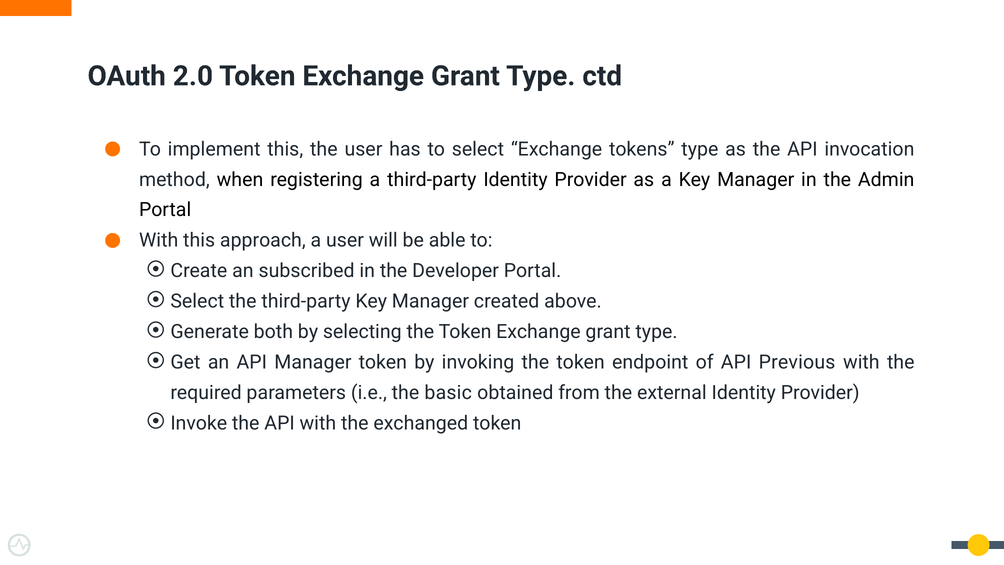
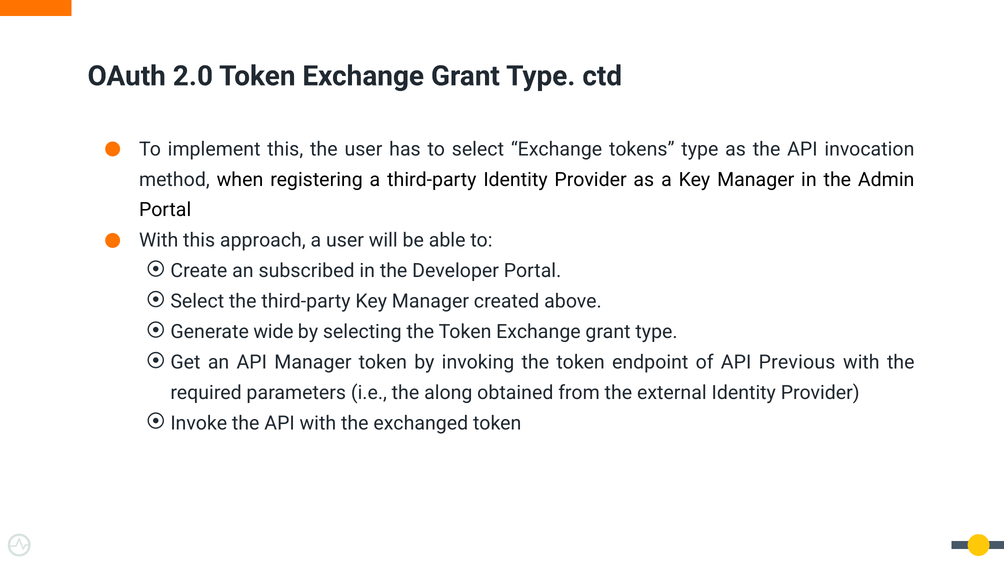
both: both -> wide (273, 332)
basic: basic -> along (448, 393)
